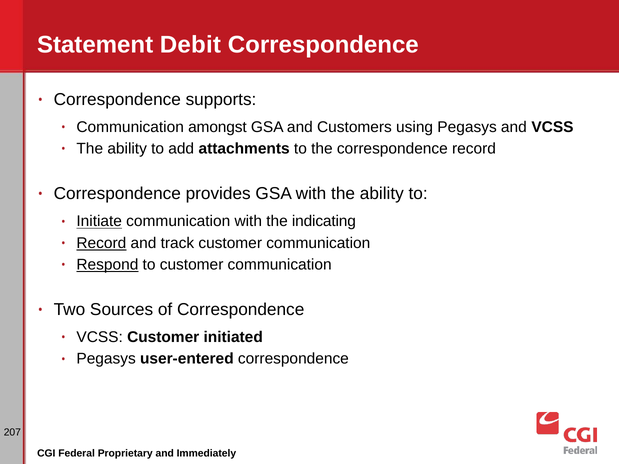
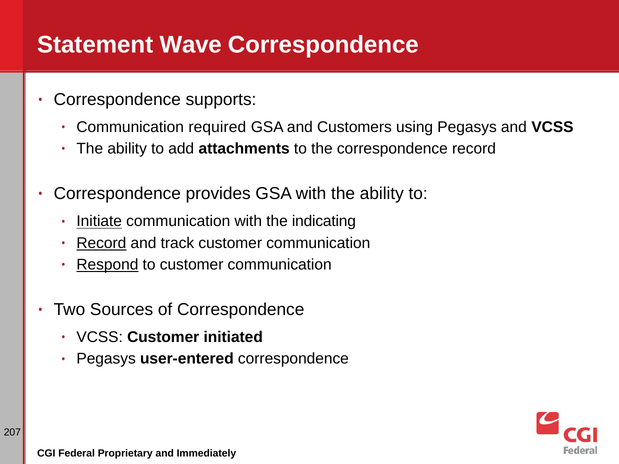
Debit: Debit -> Wave (191, 45)
amongst: amongst -> required (217, 127)
